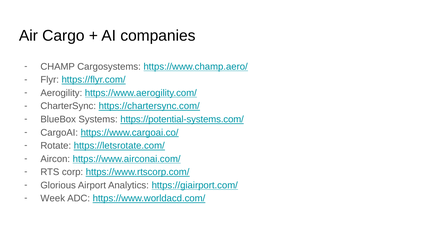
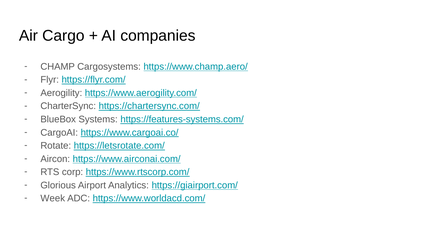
https://potential-systems.com/: https://potential-systems.com/ -> https://features-systems.com/ (182, 119)
